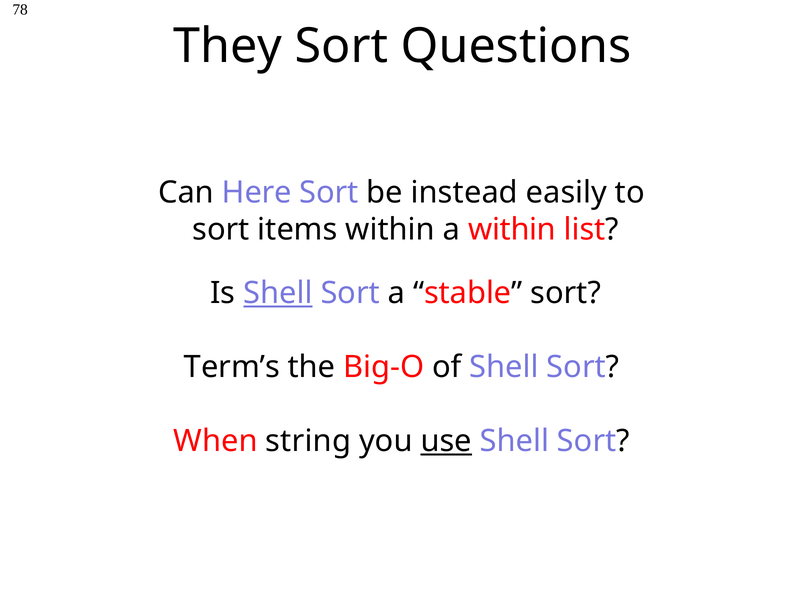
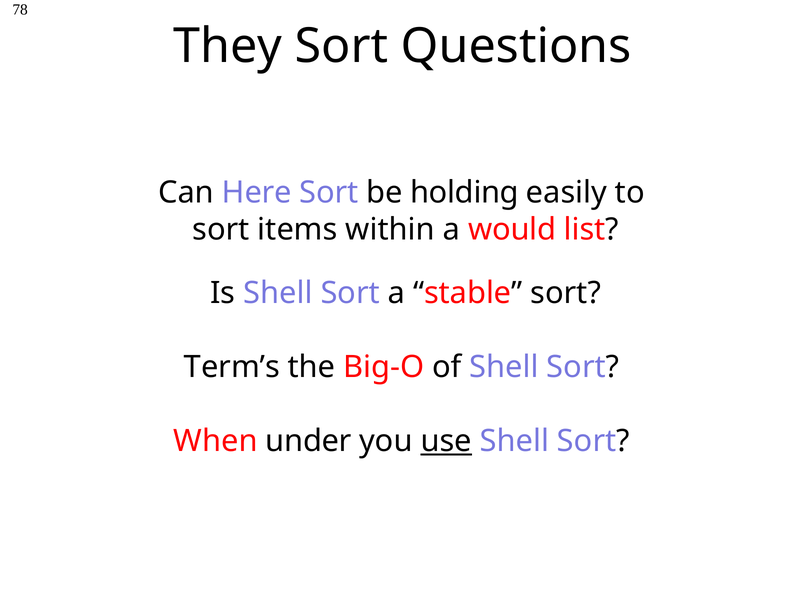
instead: instead -> holding (464, 193)
a within: within -> would (512, 230)
Shell underline: present -> none (278, 293)
string: string -> under (309, 441)
